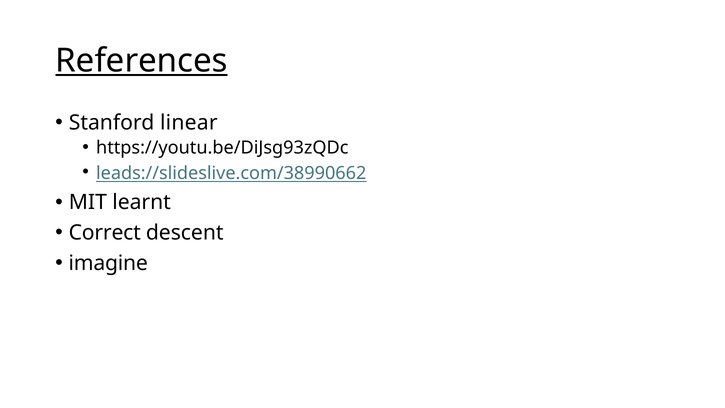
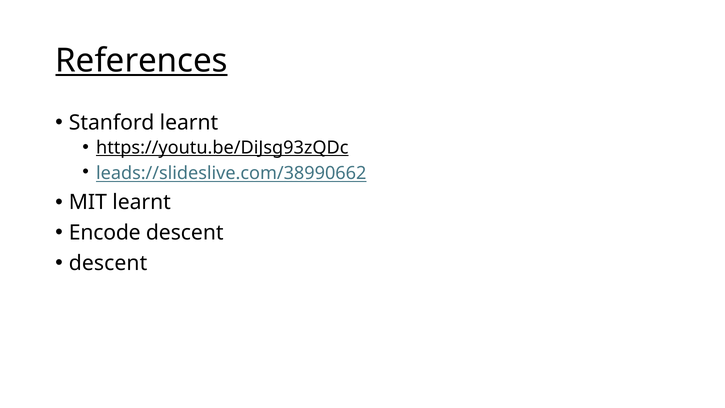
Stanford linear: linear -> learnt (189, 123)
https://youtu.be/DiJsg93zQDc underline: none -> present (222, 148)
Correct: Correct -> Encode (105, 233)
imagine: imagine -> descent (108, 263)
